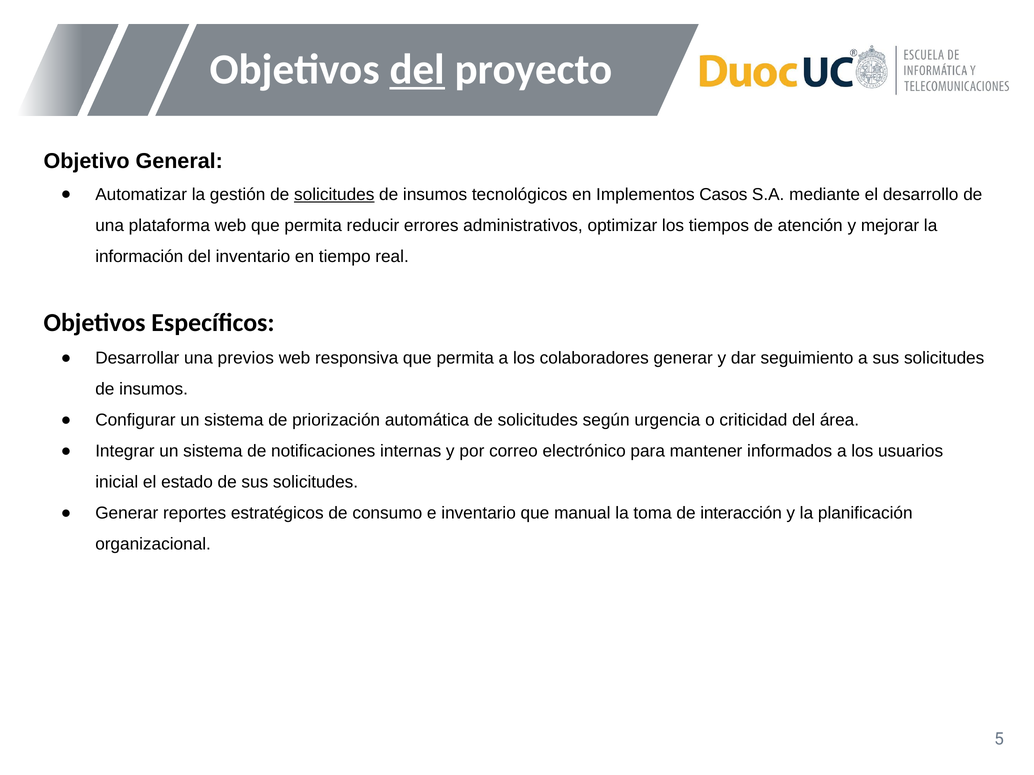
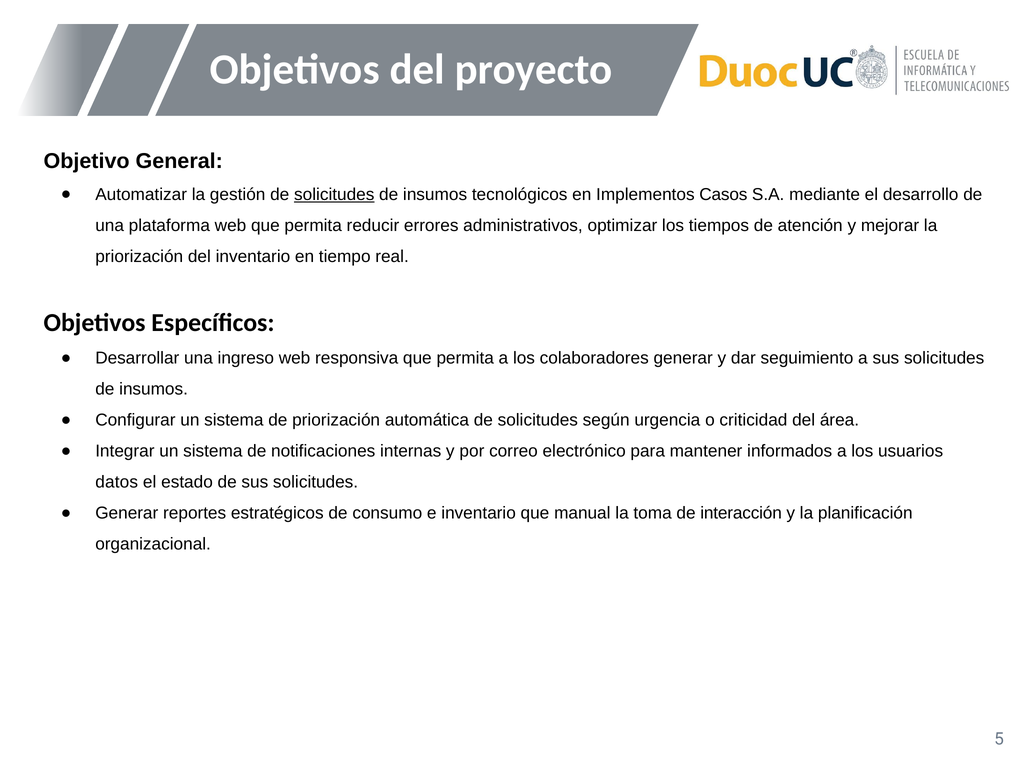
del underline: present -> none (417, 70)
información: información -> priorización (139, 257)
previos: previos -> ingreso (246, 359)
inicial: inicial -> datos (117, 483)
